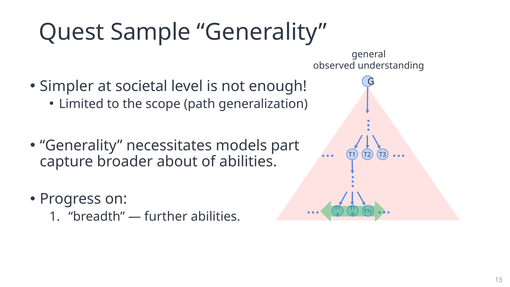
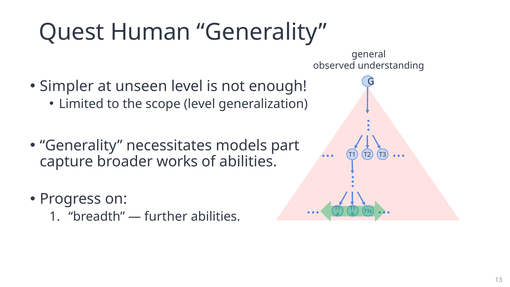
Sample: Sample -> Human (151, 32)
societal: societal -> unseen (141, 86)
scope path: path -> level (200, 104)
about: about -> works (177, 161)
